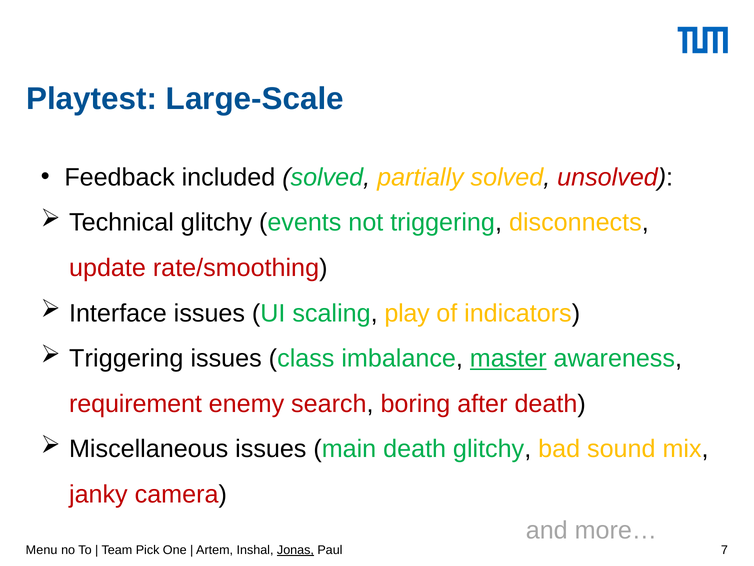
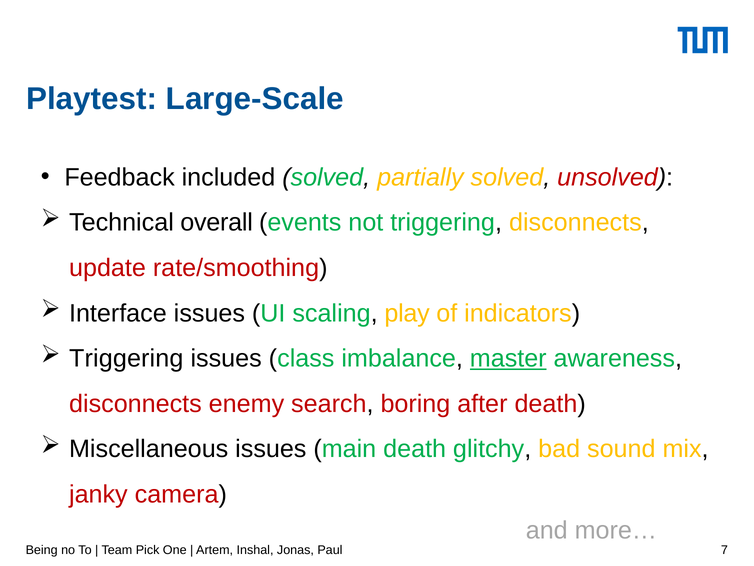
Technical glitchy: glitchy -> overall (217, 222)
requirement: requirement -> disconnects (135, 403)
Menu: Menu -> Being (42, 550)
Jonas underline: present -> none (295, 550)
